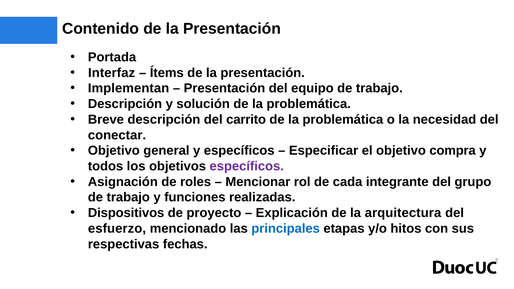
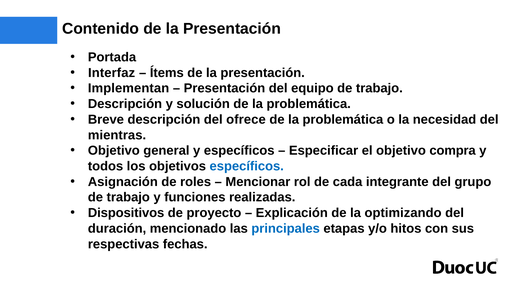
carrito: carrito -> ofrece (246, 120)
conectar: conectar -> mientras (117, 135)
específicos colour: purple -> blue (247, 166)
arquitectura: arquitectura -> optimizando (403, 213)
esfuerzo: esfuerzo -> duración (117, 229)
